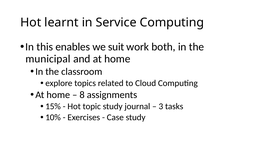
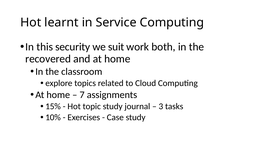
enables: enables -> security (73, 47)
municipal: municipal -> recovered (48, 59)
8: 8 -> 7 (82, 95)
